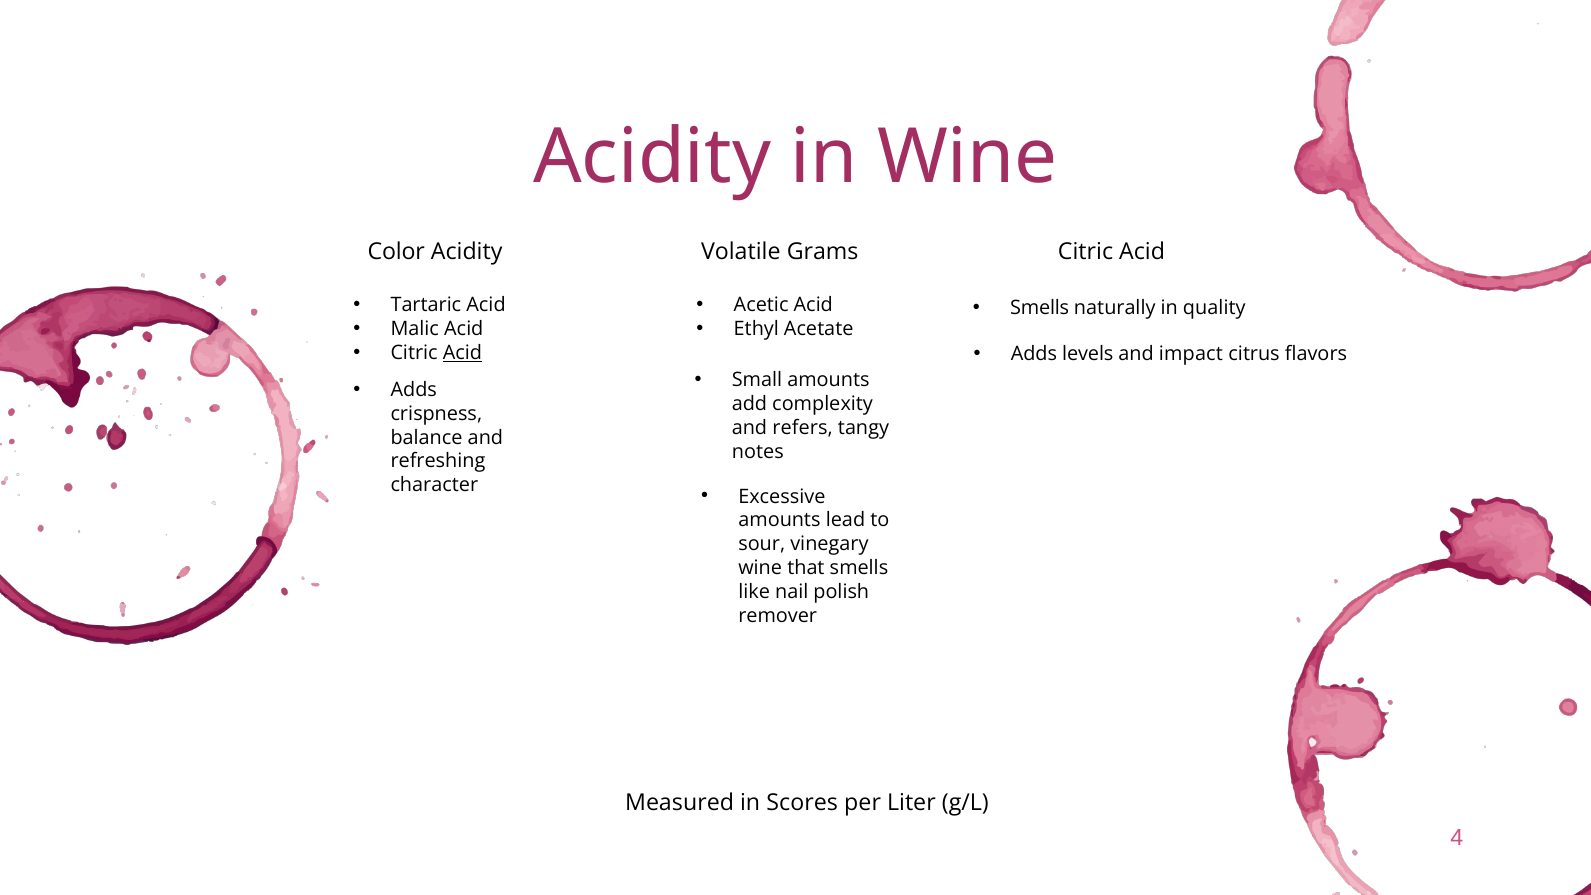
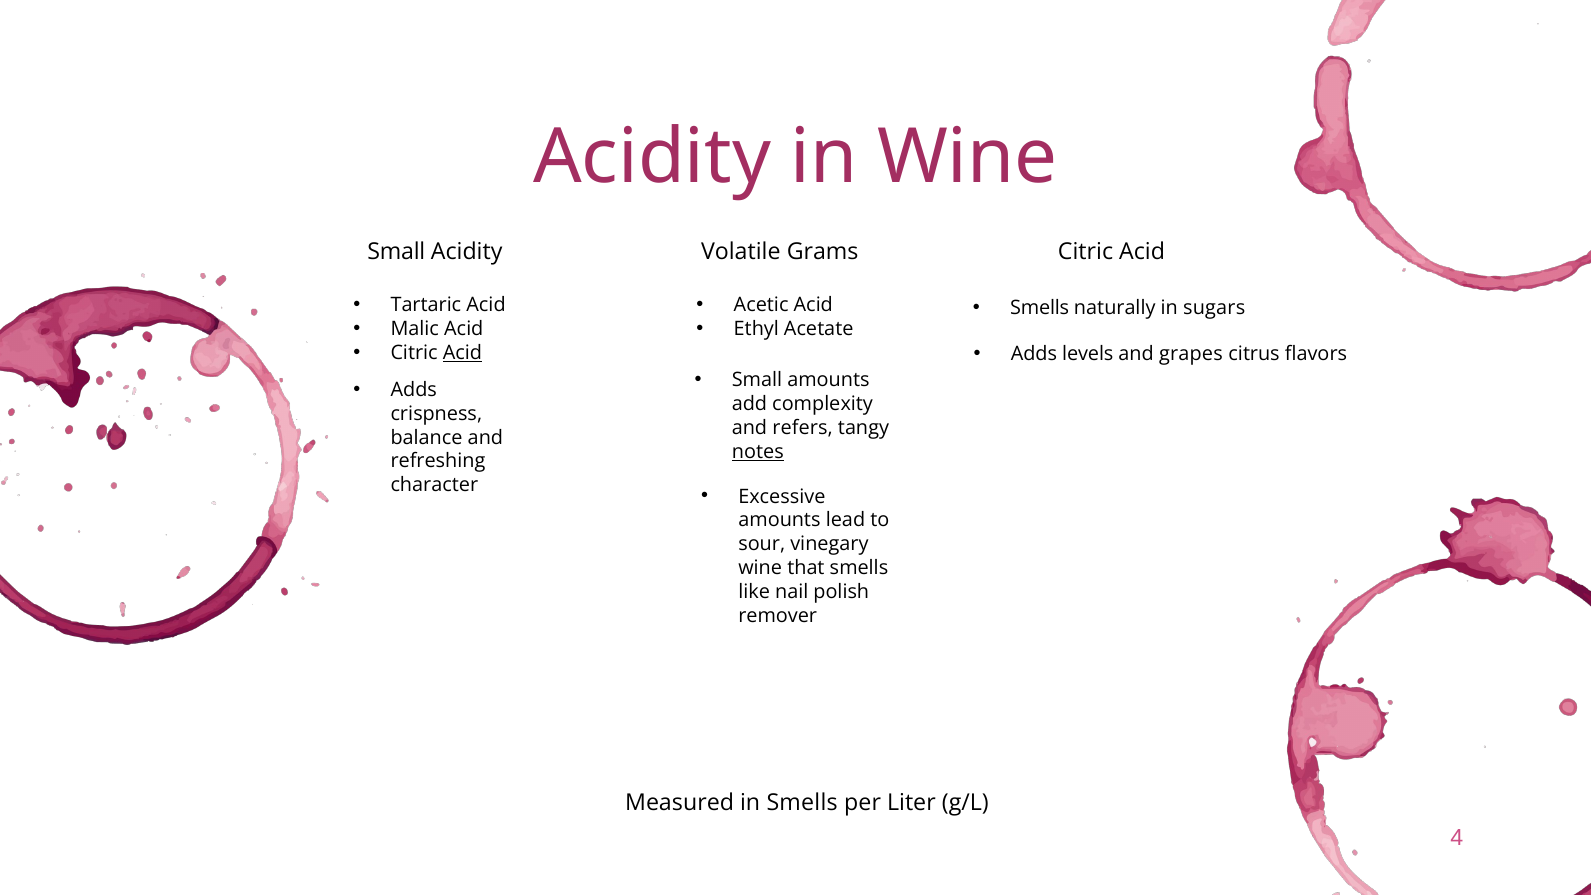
Color: Color -> Small (396, 251)
quality: quality -> sugars (1214, 308)
impact: impact -> grapes (1191, 354)
notes underline: none -> present (758, 452)
in Scores: Scores -> Smells (802, 802)
